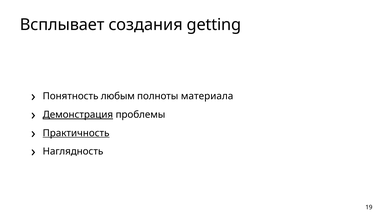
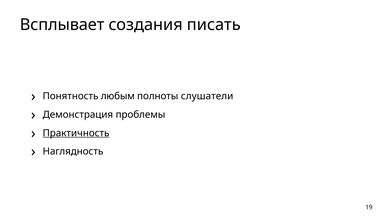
getting: getting -> писать (214, 25)
материала: материала -> слушатели (207, 96)
Демонстрация underline: present -> none (78, 114)
